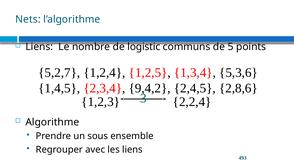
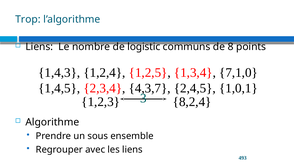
Nets: Nets -> Trop (28, 19)
5: 5 -> 8 (231, 47)
5,2,7: 5,2,7 -> 1,4,3 (59, 73)
5,3,6: 5,3,6 -> 7,1,0 (239, 73)
9,4,2: 9,4,2 -> 4,3,7 (150, 88)
2,8,6: 2,8,6 -> 1,0,1 (238, 88)
2,2,4: 2,2,4 -> 8,2,4 (192, 102)
